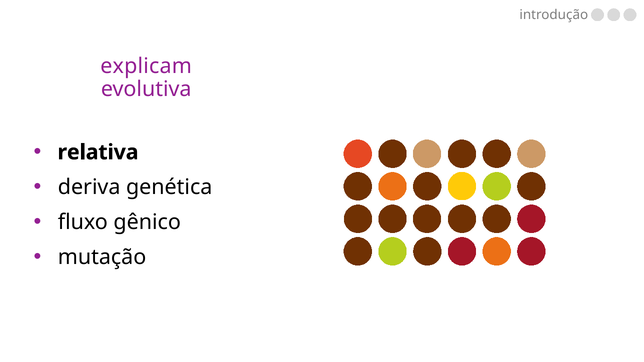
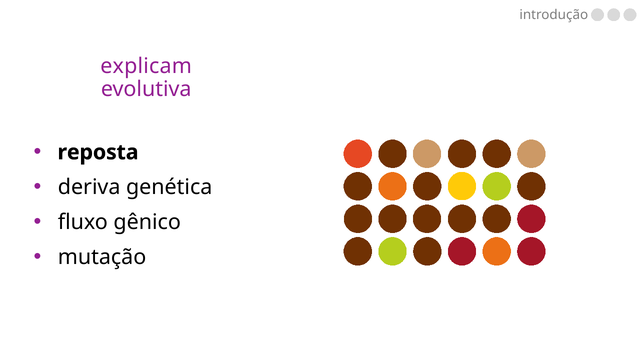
relativa: relativa -> reposta (98, 152)
